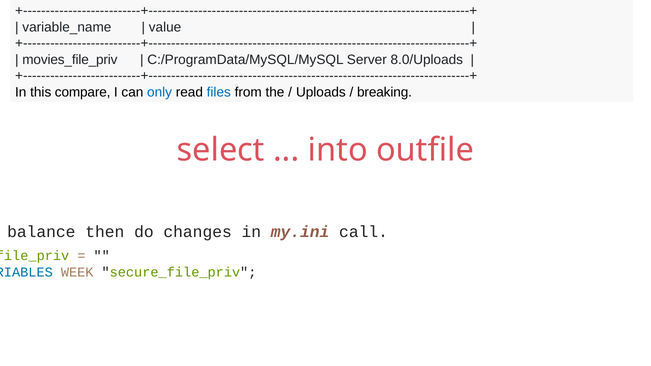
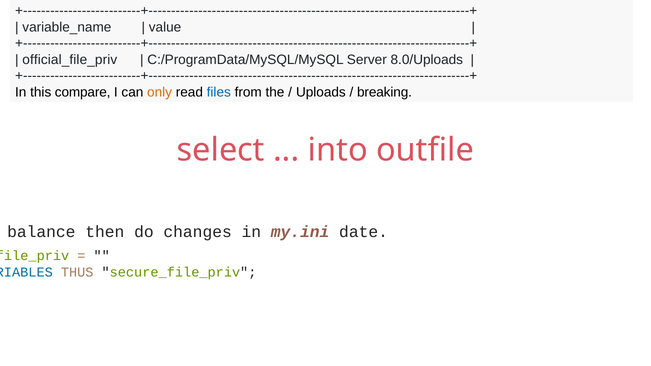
movies_file_priv: movies_file_priv -> official_file_priv (70, 60)
only colour: blue -> orange (160, 92)
call: call -> date (364, 232)
WEEK: WEEK -> THUS (77, 272)
